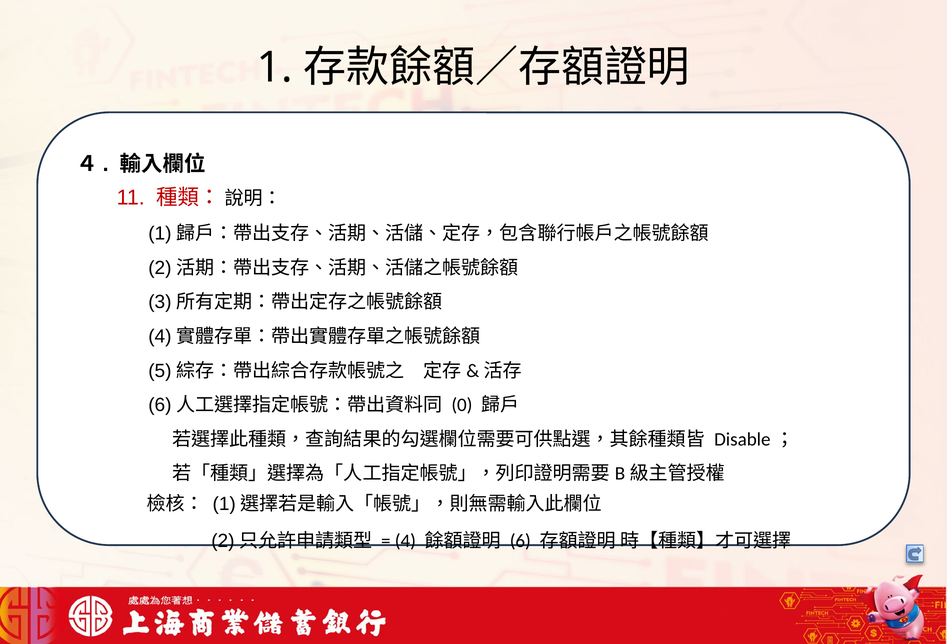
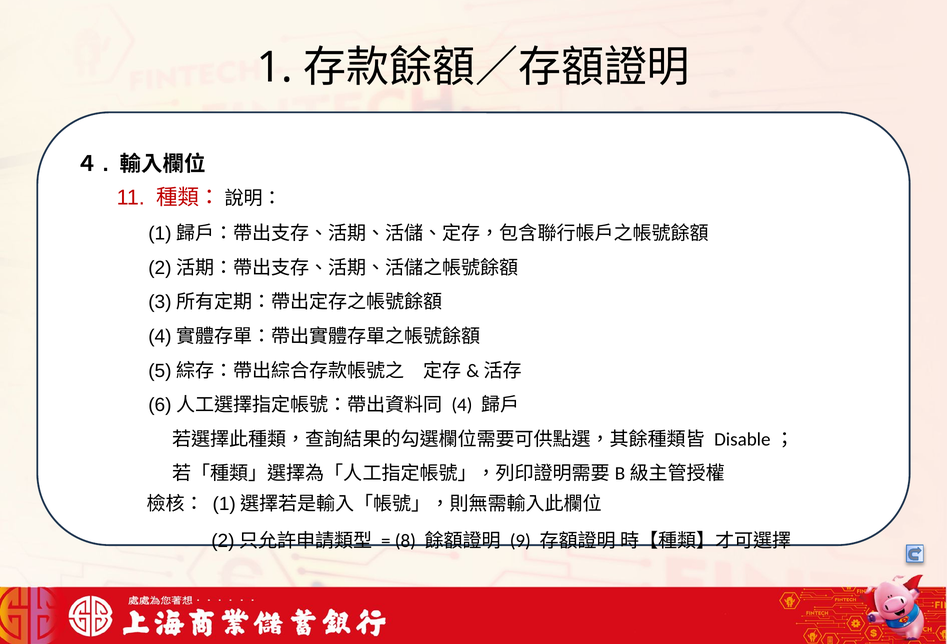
0: 0 -> 4 (462, 405)
4: 4 -> 8 (405, 541)
6: 6 -> 9 (520, 541)
